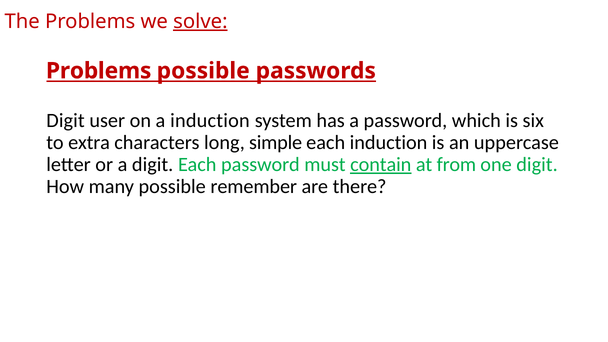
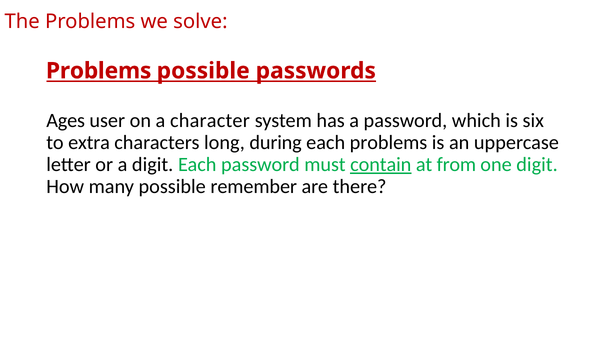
solve underline: present -> none (200, 22)
Digit: Digit -> Ages (66, 121)
a induction: induction -> character (210, 121)
simple: simple -> during (276, 143)
each induction: induction -> problems (389, 143)
